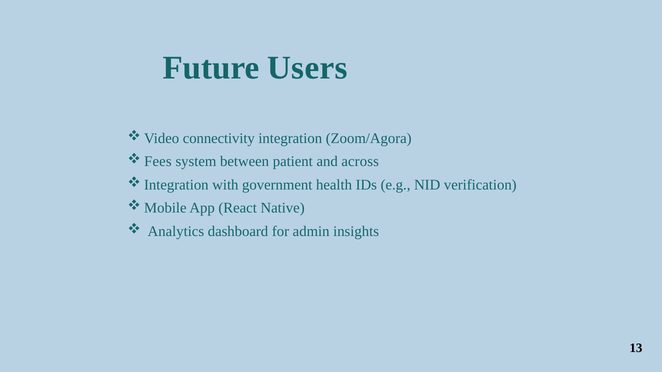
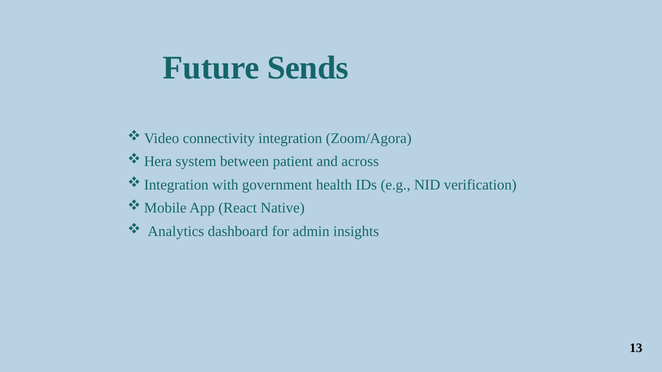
Users: Users -> Sends (308, 68)
Fees: Fees -> Hera (158, 162)
